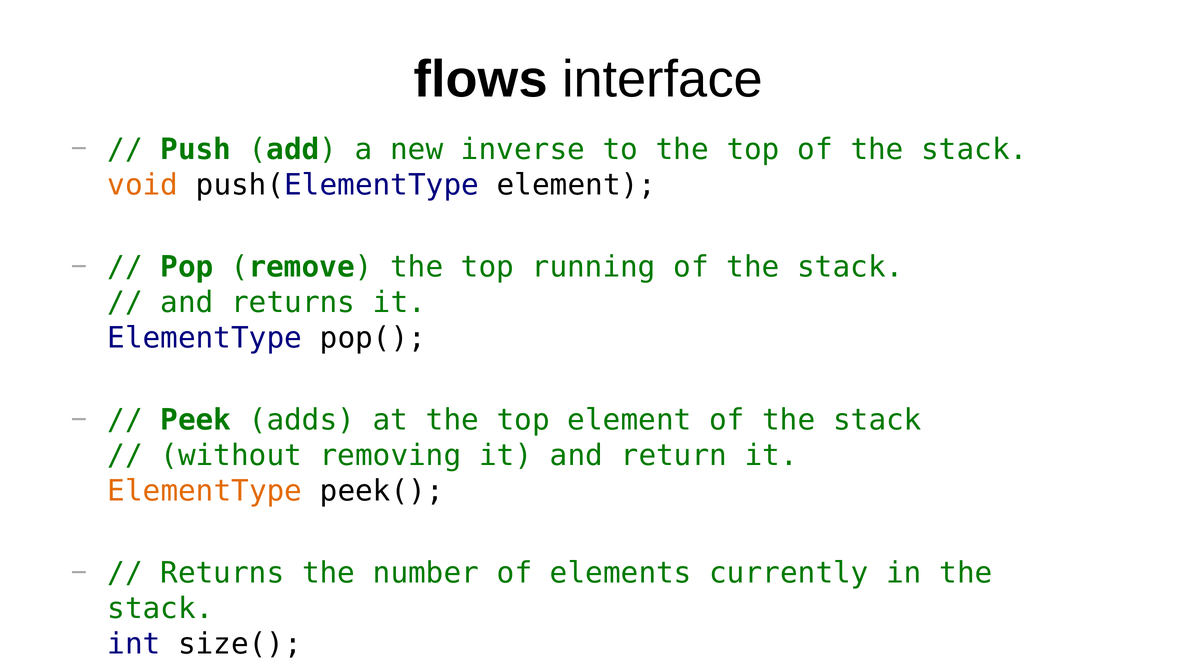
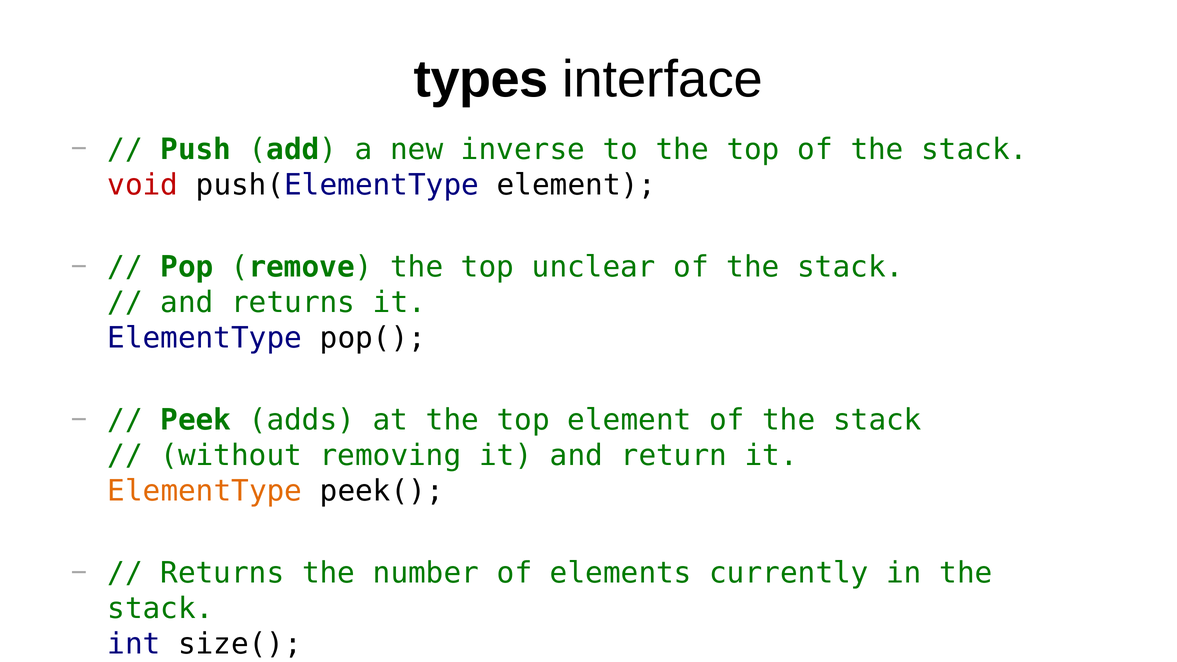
flows: flows -> types (481, 79)
void colour: orange -> red (143, 185)
running: running -> unclear (594, 267)
